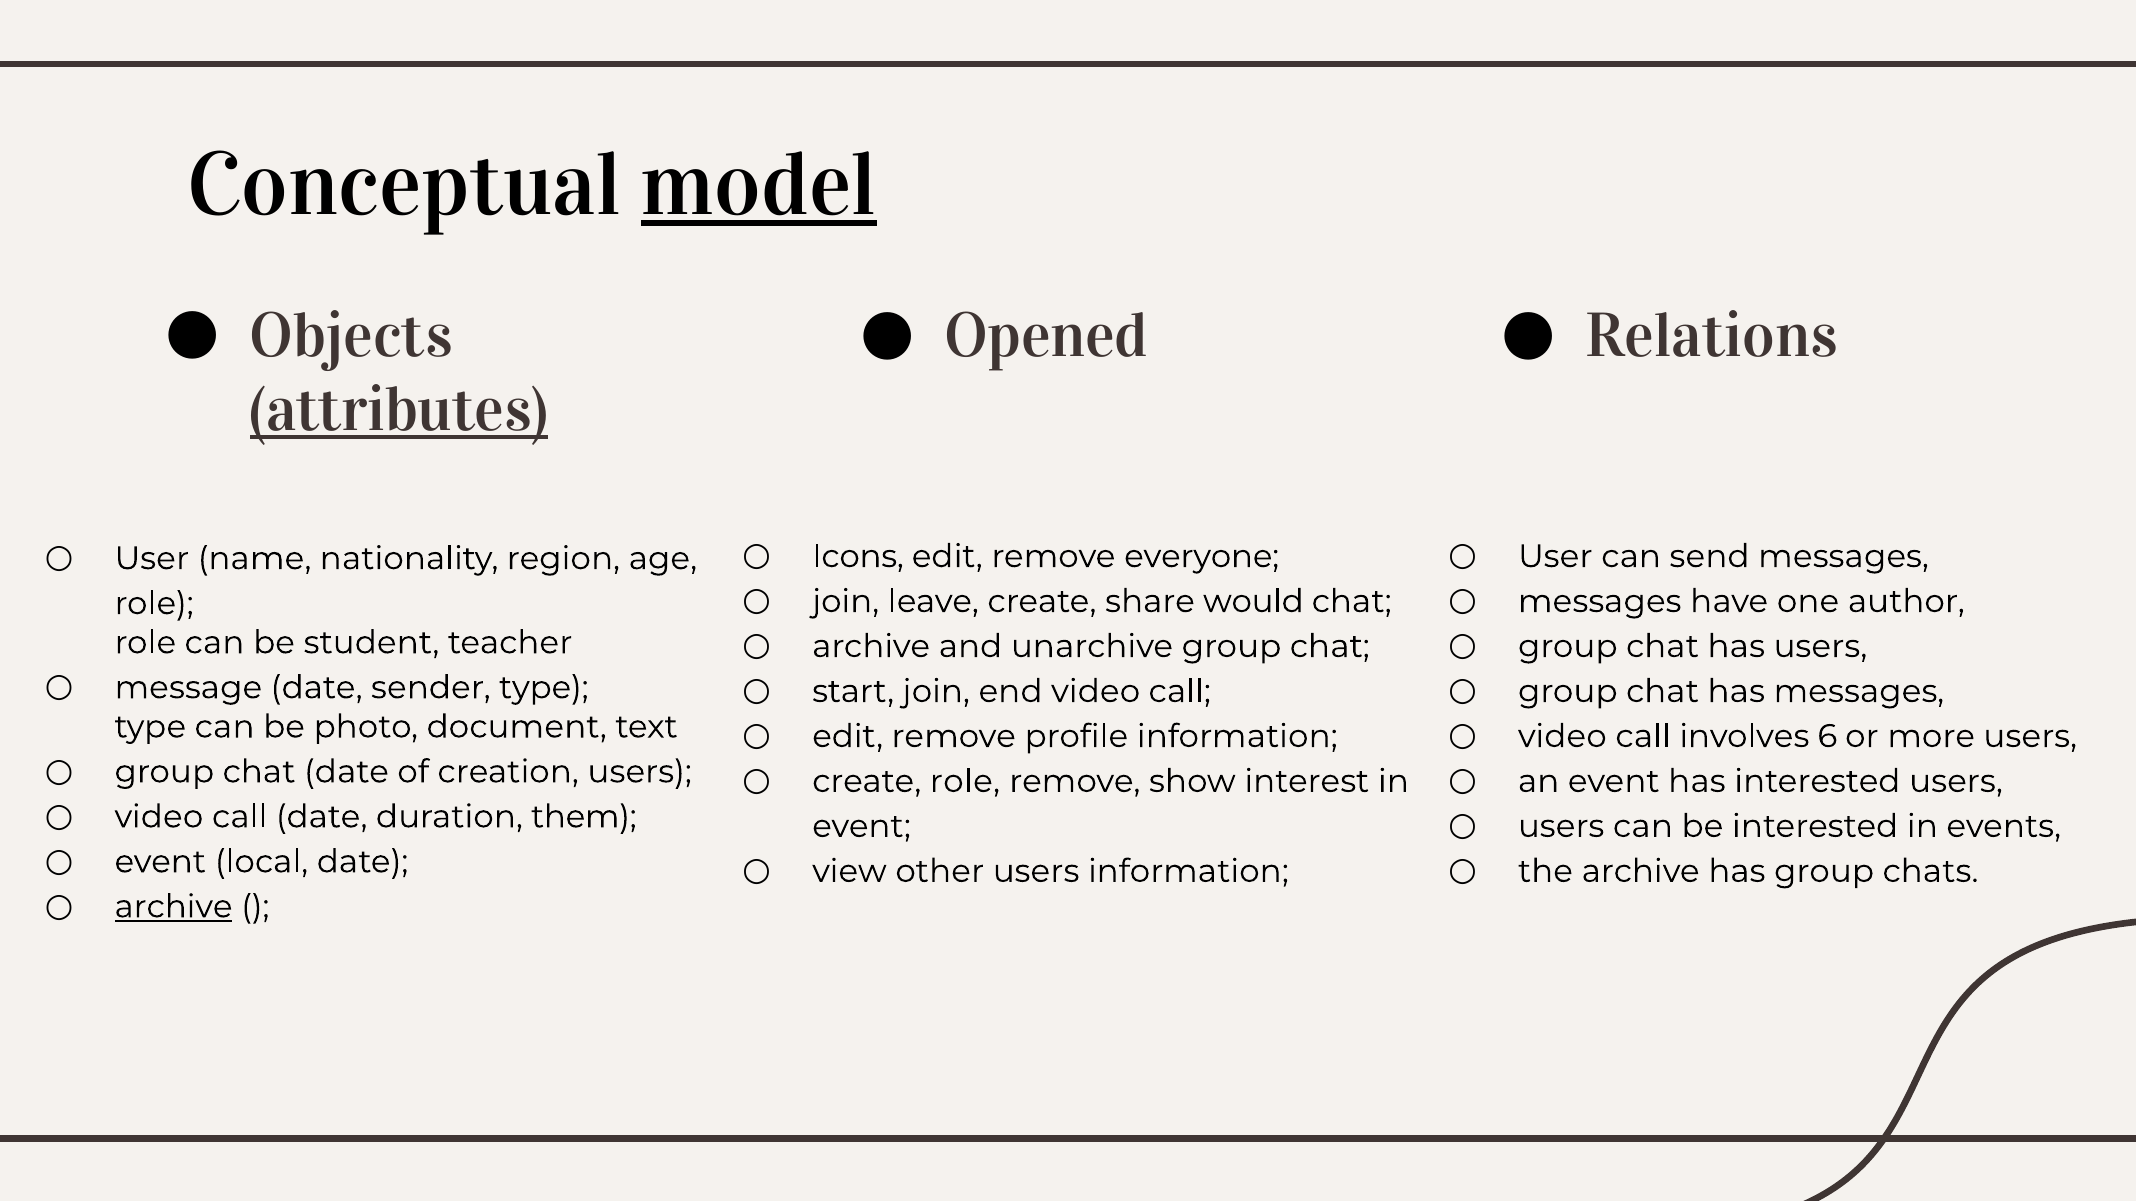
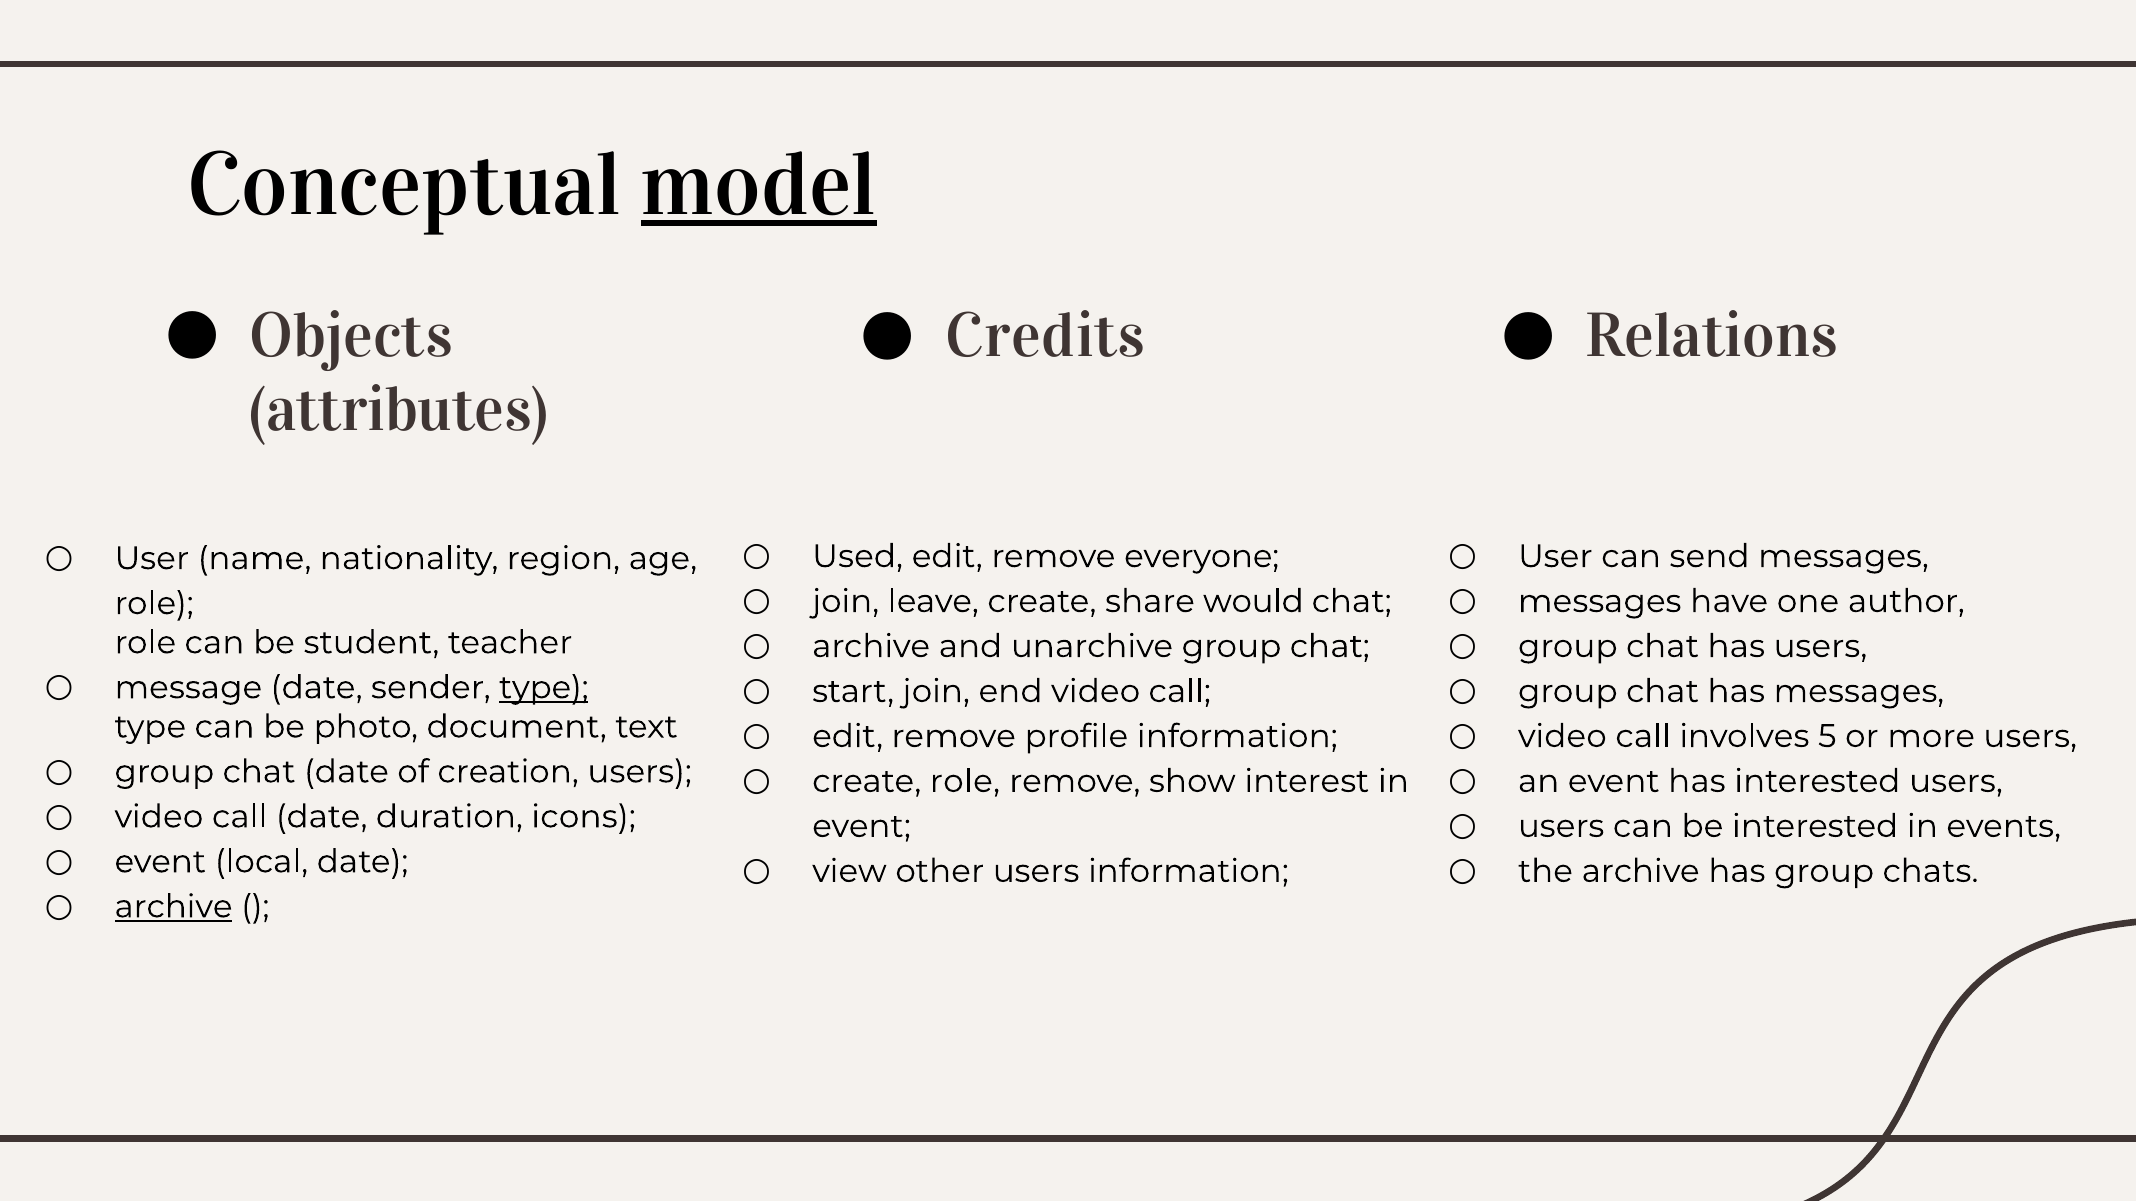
Opened: Opened -> Credits (1046, 336)
attributes underline: present -> none (399, 410)
Icons: Icons -> Used (858, 557)
type underline: none -> present (544, 688)
6: 6 -> 5 (1827, 737)
them: them -> icons (584, 817)
